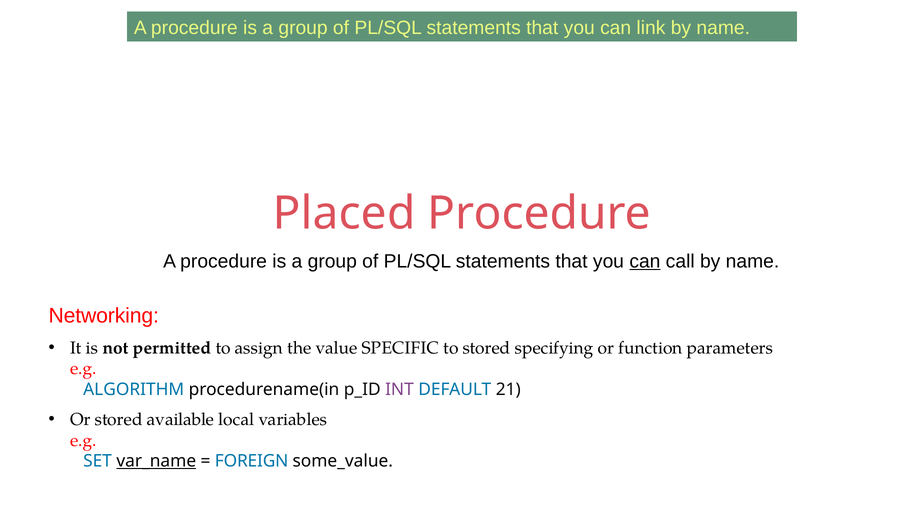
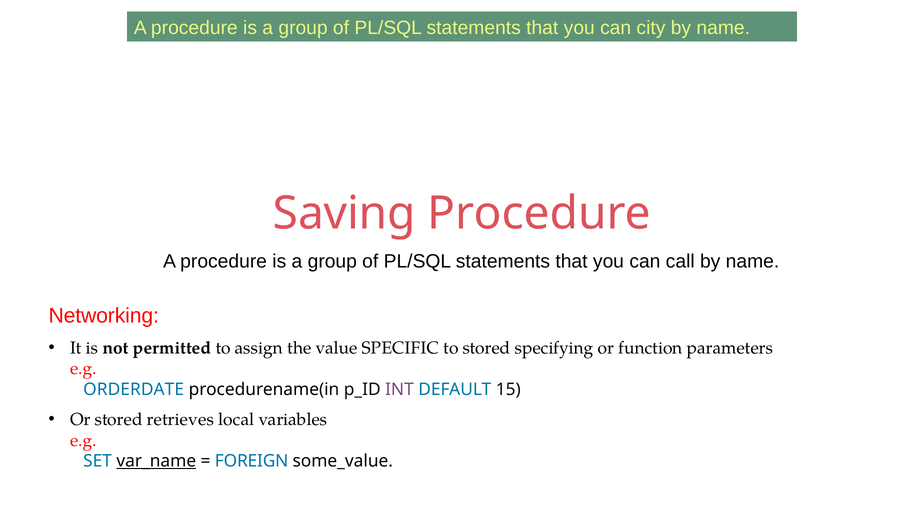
link: link -> city (651, 28)
Placed: Placed -> Saving (344, 213)
can underline: present -> none (645, 261)
ALGORITHM: ALGORITHM -> ORDERDATE (134, 389)
21: 21 -> 15 (508, 389)
available: available -> retrieves (180, 419)
